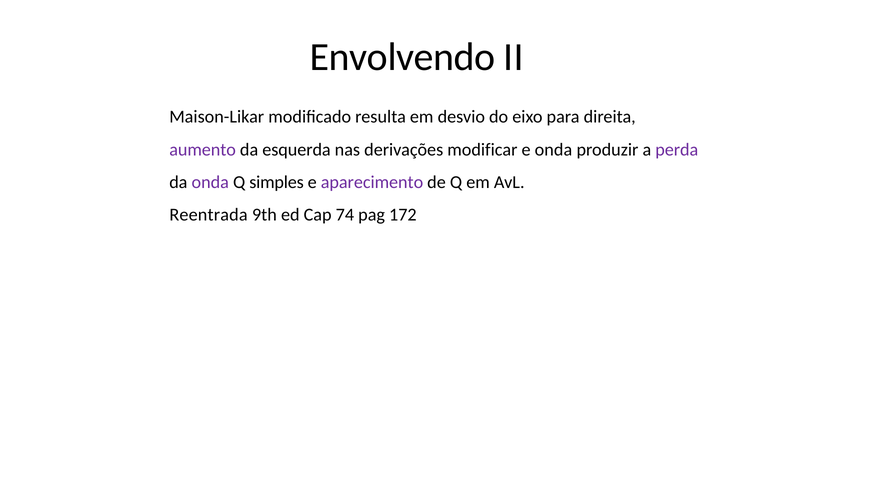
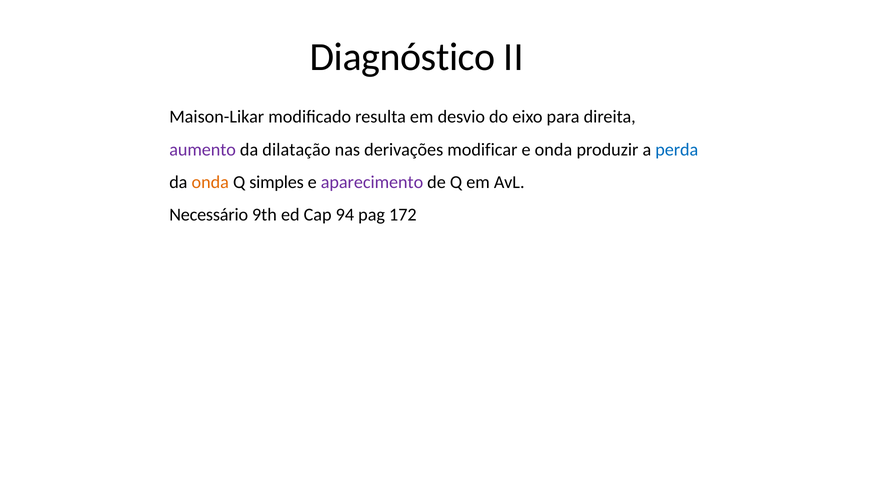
Envolvendo: Envolvendo -> Diagnóstico (403, 57)
esquerda: esquerda -> dilatação (296, 150)
perda colour: purple -> blue (677, 150)
onda colour: purple -> orange (210, 182)
Reentrada: Reentrada -> Necessário (209, 215)
74: 74 -> 94 (345, 215)
